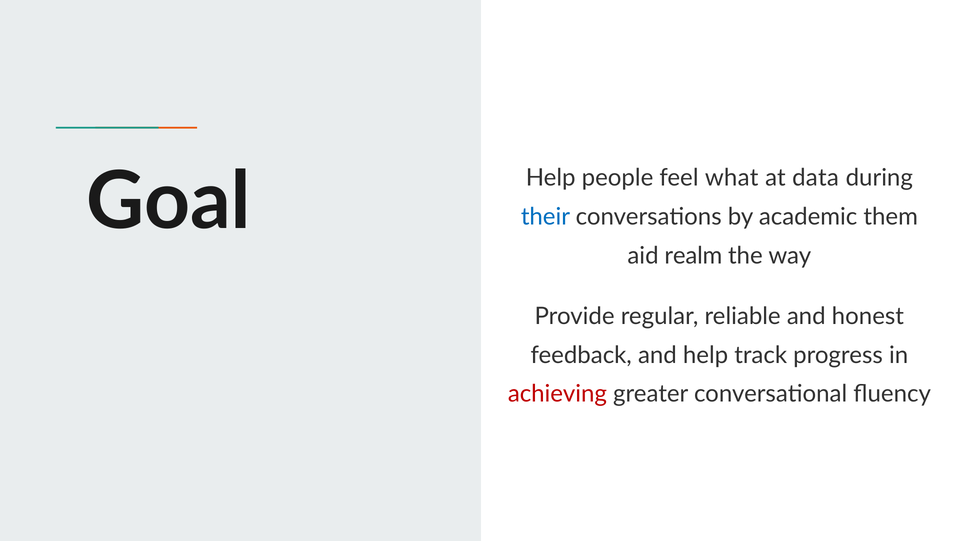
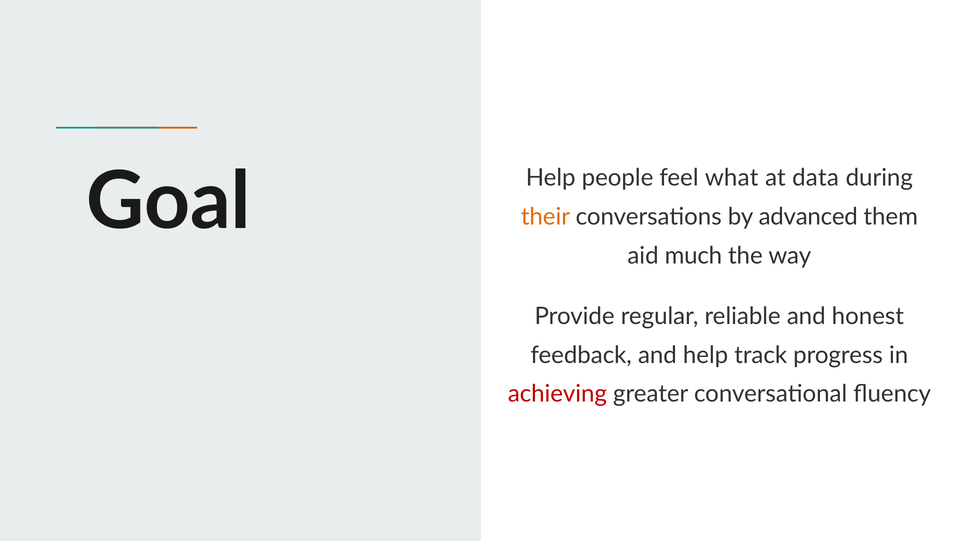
their colour: blue -> orange (545, 217)
academic: academic -> advanced (808, 217)
realm: realm -> much (693, 256)
